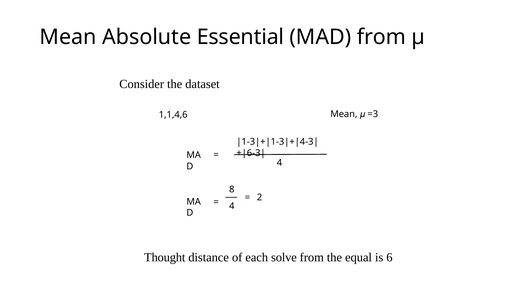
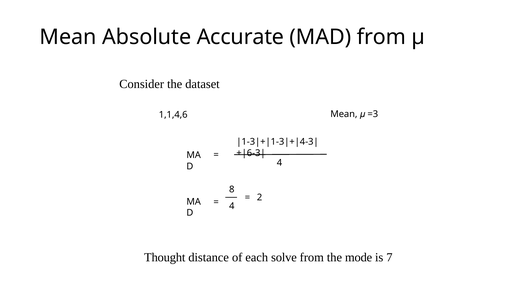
Essential: Essential -> Accurate (240, 37)
equal: equal -> mode (359, 257)
6: 6 -> 7 (389, 257)
